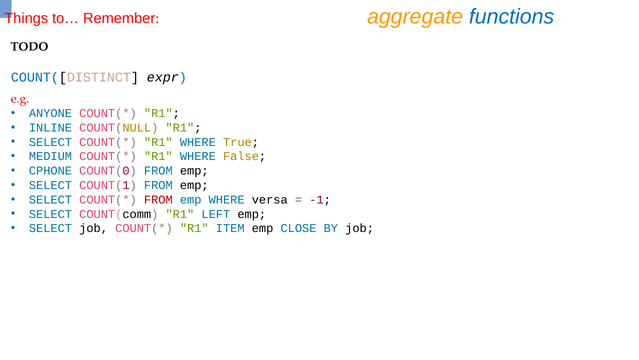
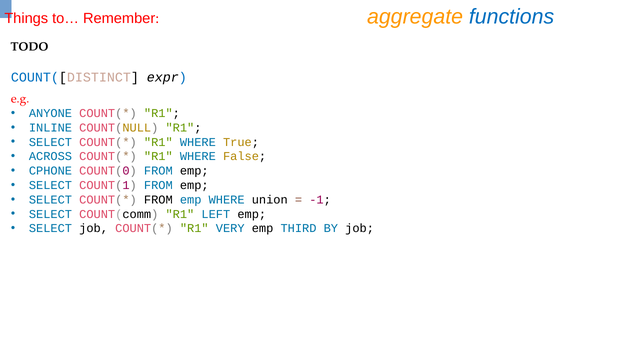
MEDIUM: MEDIUM -> ACROSS (50, 156)
FROM colour: red -> black (158, 199)
versa: versa -> union (270, 199)
ITEM: ITEM -> VERY (230, 228)
CLOSE: CLOSE -> THIRD (298, 228)
